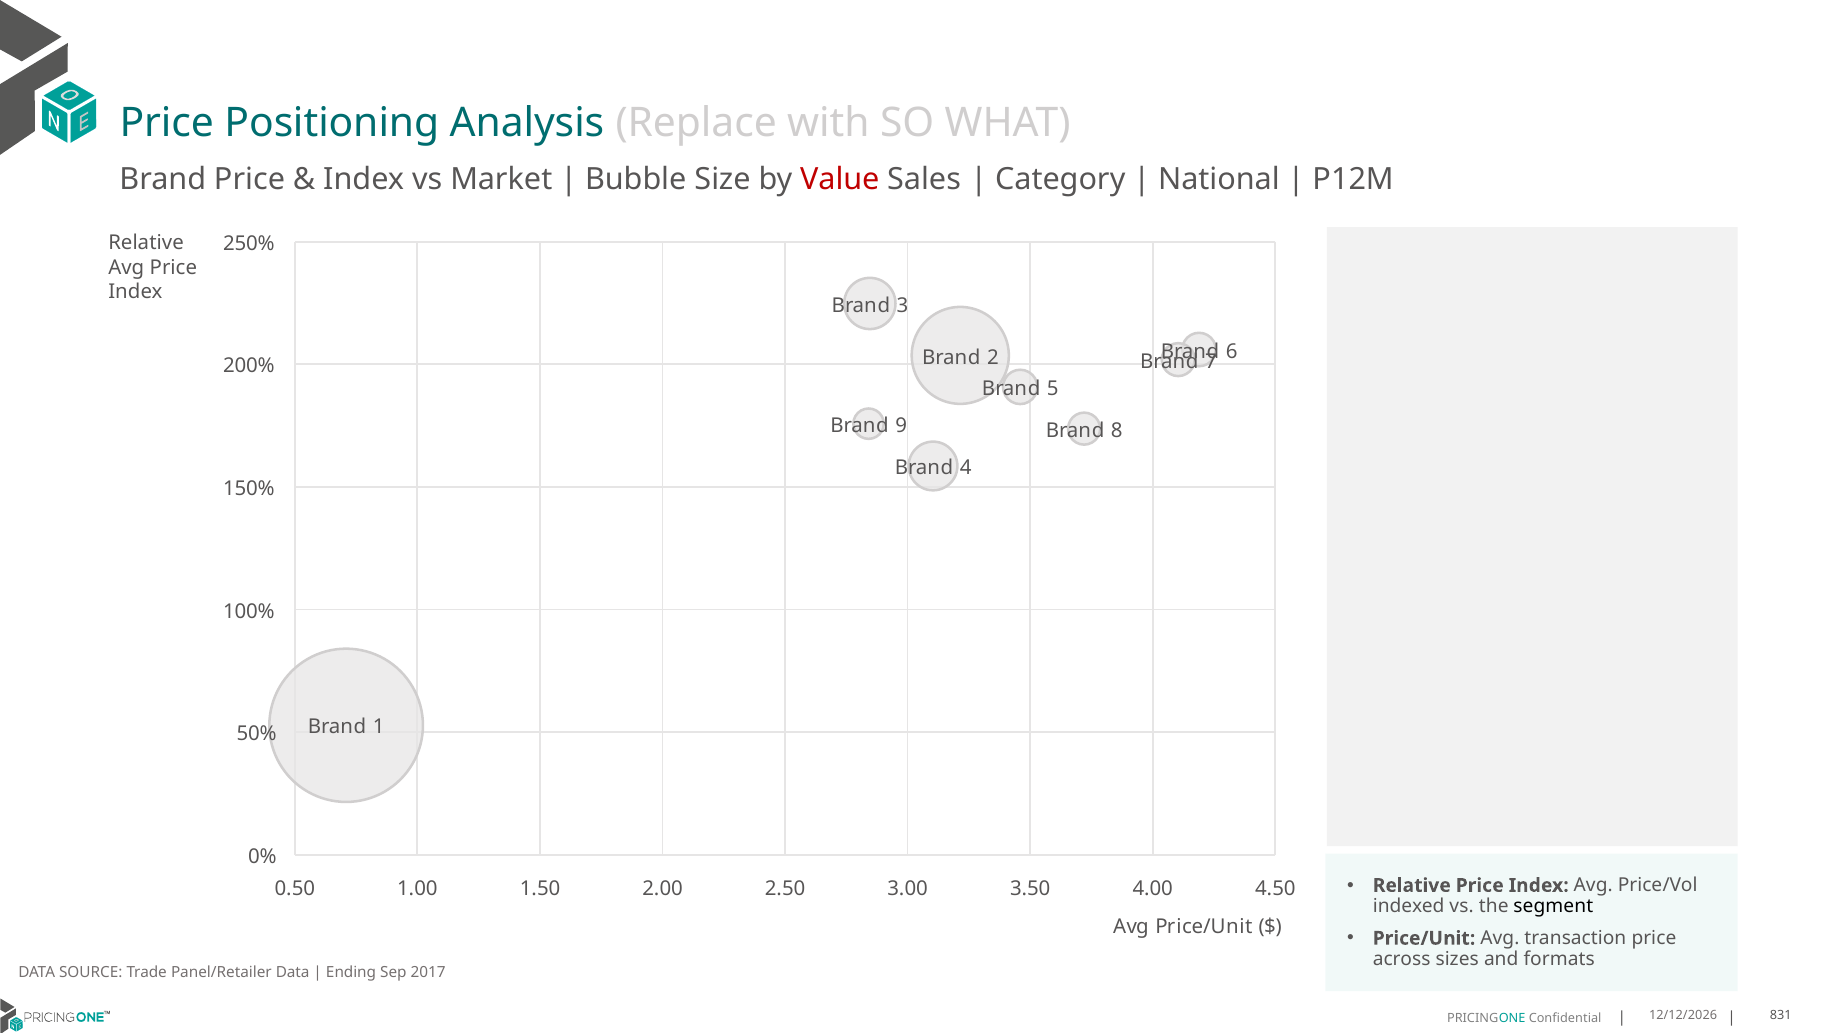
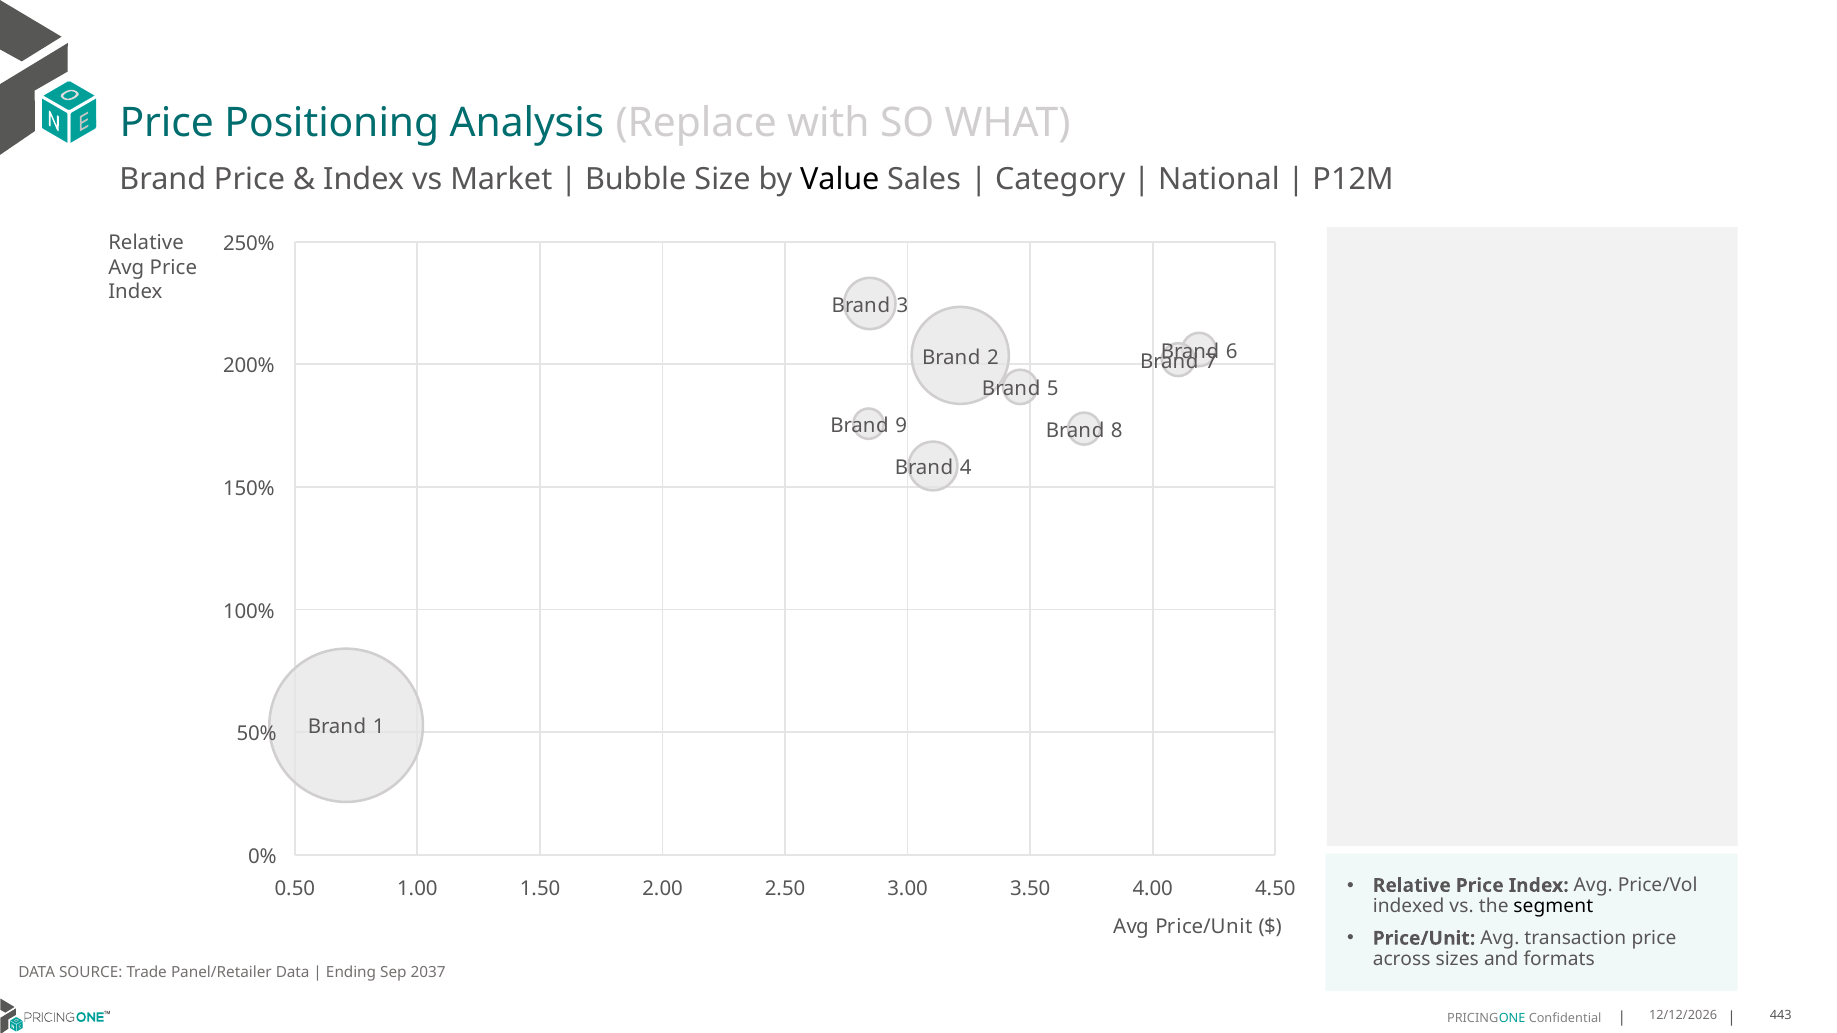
Value colour: red -> black (840, 179)
2017: 2017 -> 2037 (428, 973)
831: 831 -> 443 (1781, 1016)
